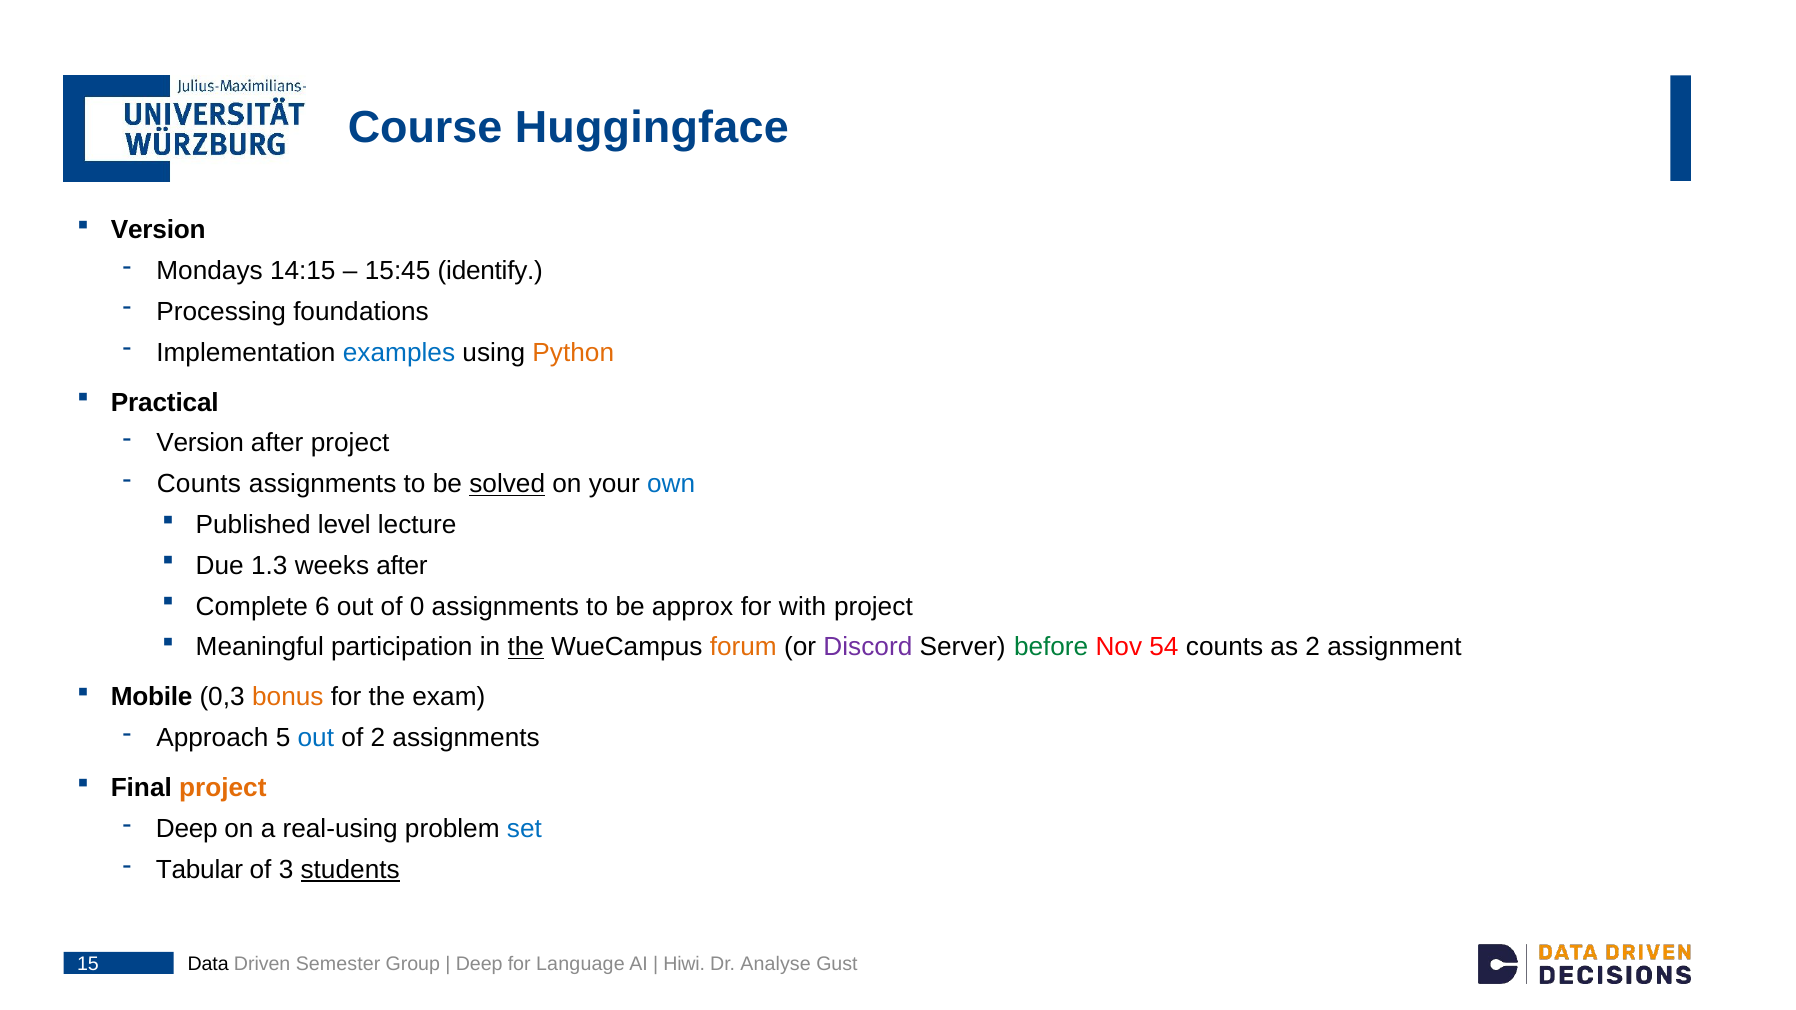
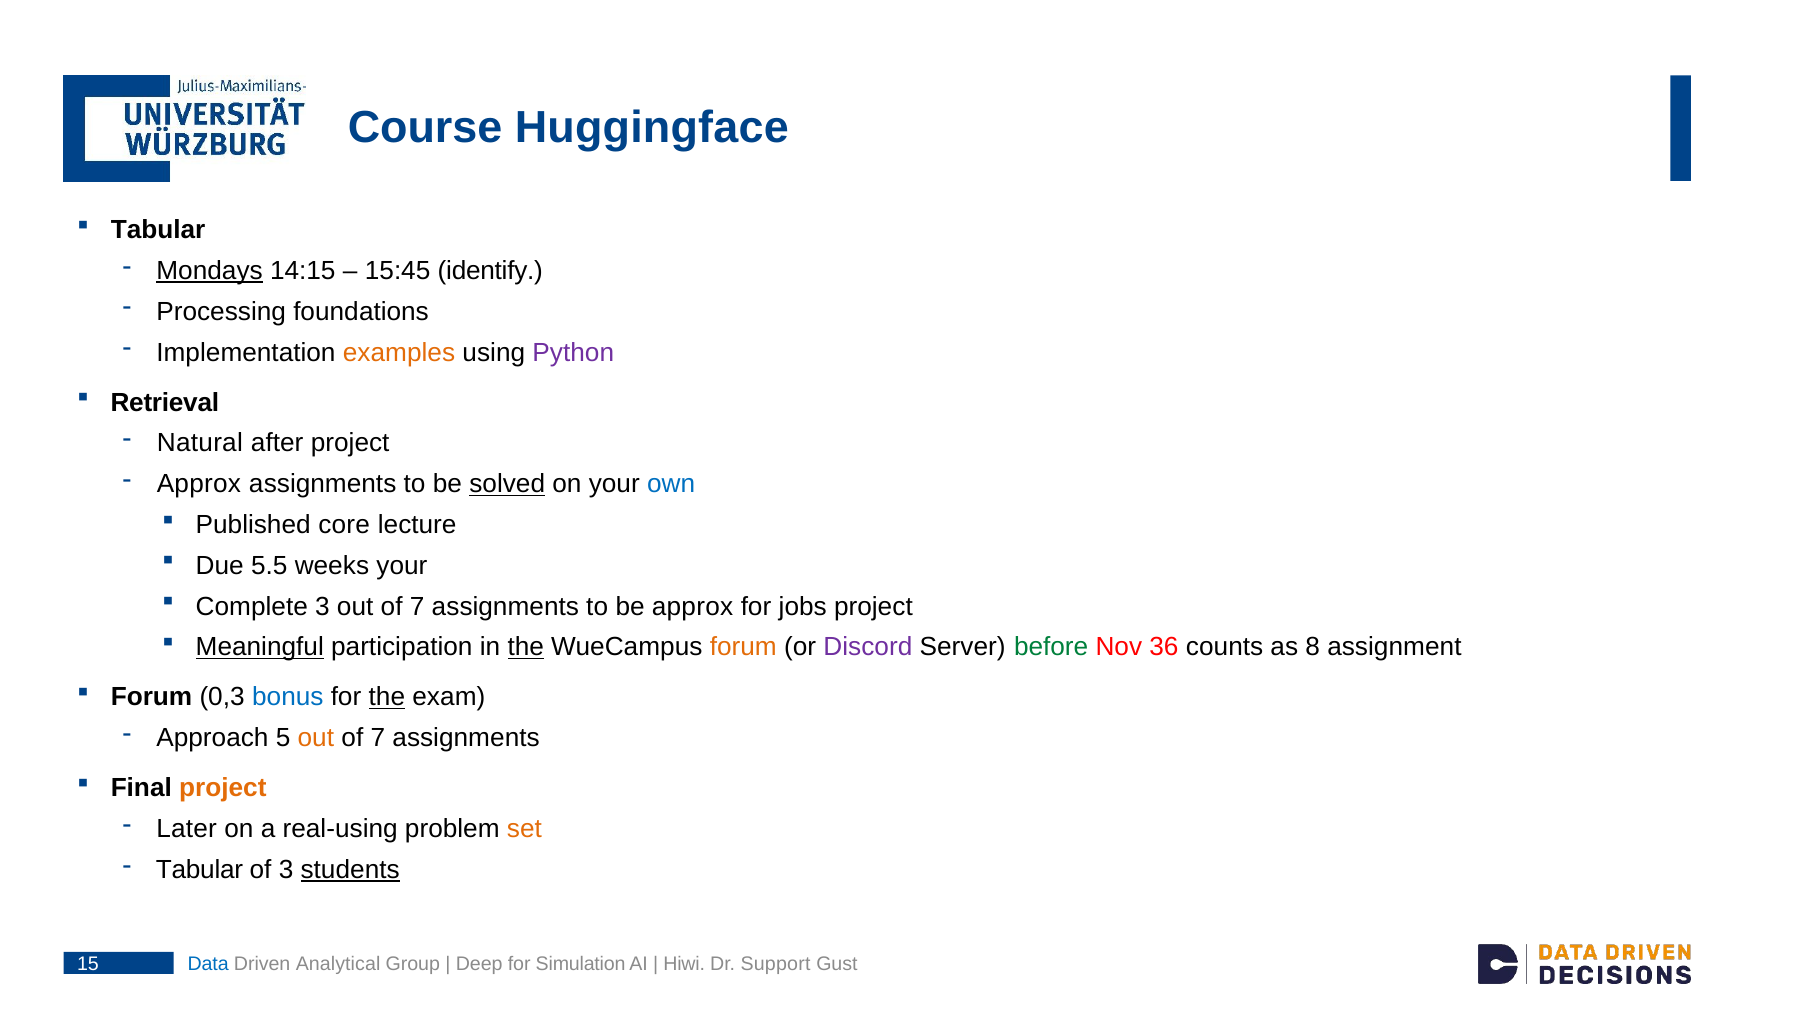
Version: Version -> Tabular (158, 230)
Mondays underline: none -> present (210, 271)
examples colour: blue -> orange (399, 352)
Python colour: orange -> purple (573, 352)
Practical: Practical -> Retrieval (165, 403)
Version: Version -> Natural (200, 443)
Counts: Counts -> Approx (199, 484)
level: level -> core (344, 525)
1.3: 1.3 -> 5.5 (269, 566)
weeks after: after -> your (402, 566)
Complete 6: 6 -> 3 (322, 607)
0: 0 -> 7 (417, 607)
with: with -> jobs (803, 607)
Meaningful underline: none -> present (260, 647)
54: 54 -> 36 (1164, 647)
as 2: 2 -> 8 (1313, 647)
Mobile: Mobile -> Forum (152, 697)
bonus colour: orange -> blue (288, 697)
the underline: none -> present (387, 697)
out colour: blue -> orange (316, 738)
2: 2 -> 7 (378, 738)
Deep: Deep -> Later (187, 829)
set colour: blue -> orange (524, 829)
Data colour: black -> blue (208, 965)
Semester: Semester -> Analytical (338, 965)
Language: Language -> Simulation (581, 965)
Analyse: Analyse -> Support (776, 965)
